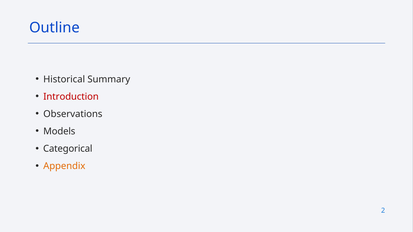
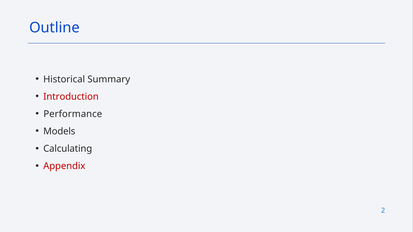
Observations: Observations -> Performance (73, 114)
Categorical: Categorical -> Calculating (68, 149)
Appendix colour: orange -> red (64, 166)
